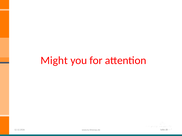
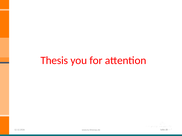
Might: Might -> Thesis (54, 61)
